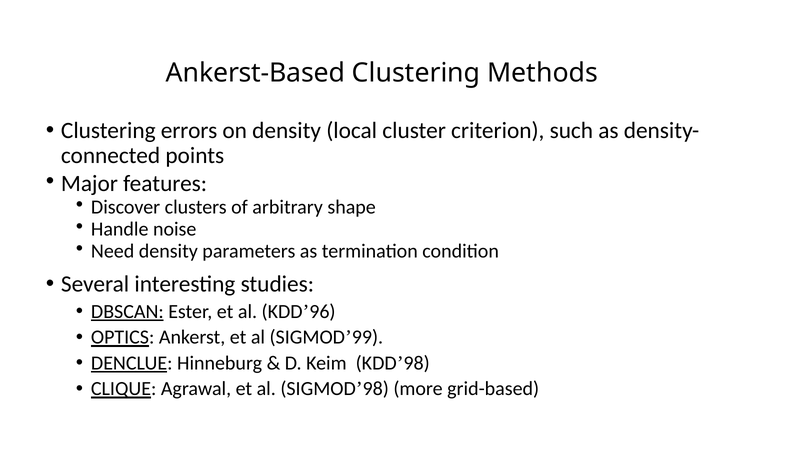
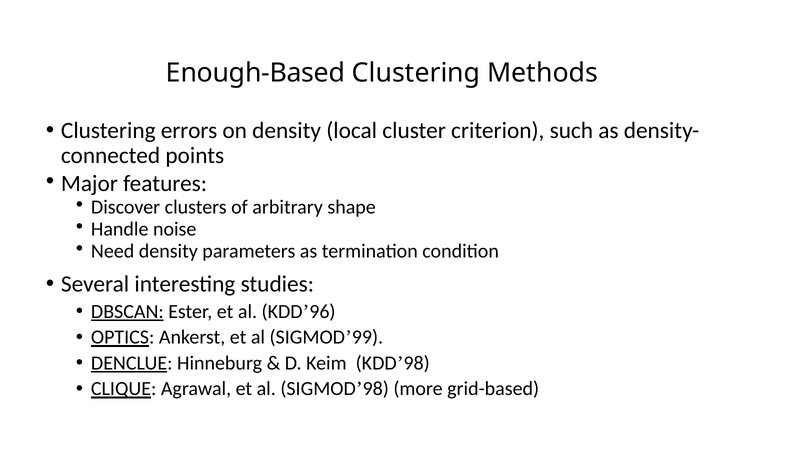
Ankerst-Based: Ankerst-Based -> Enough-Based (256, 73)
